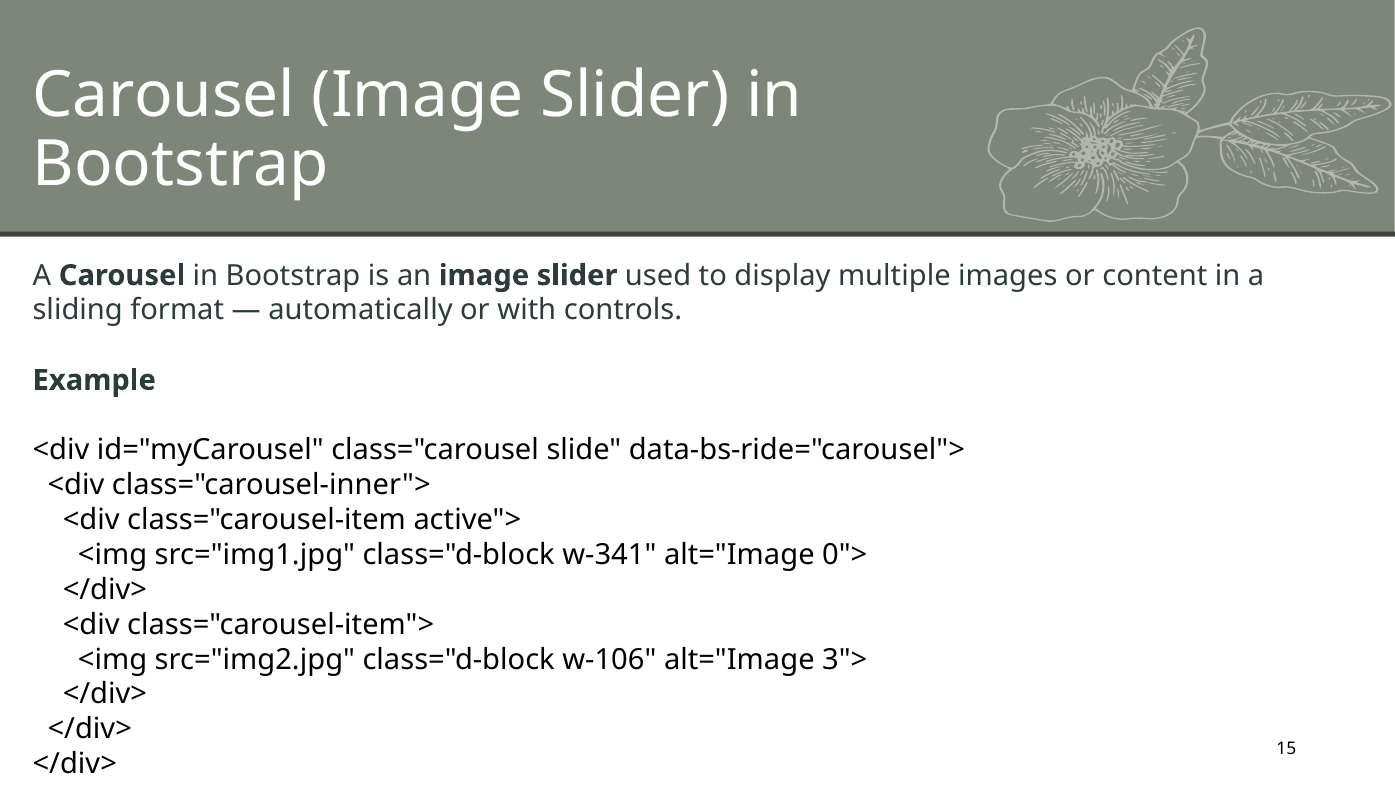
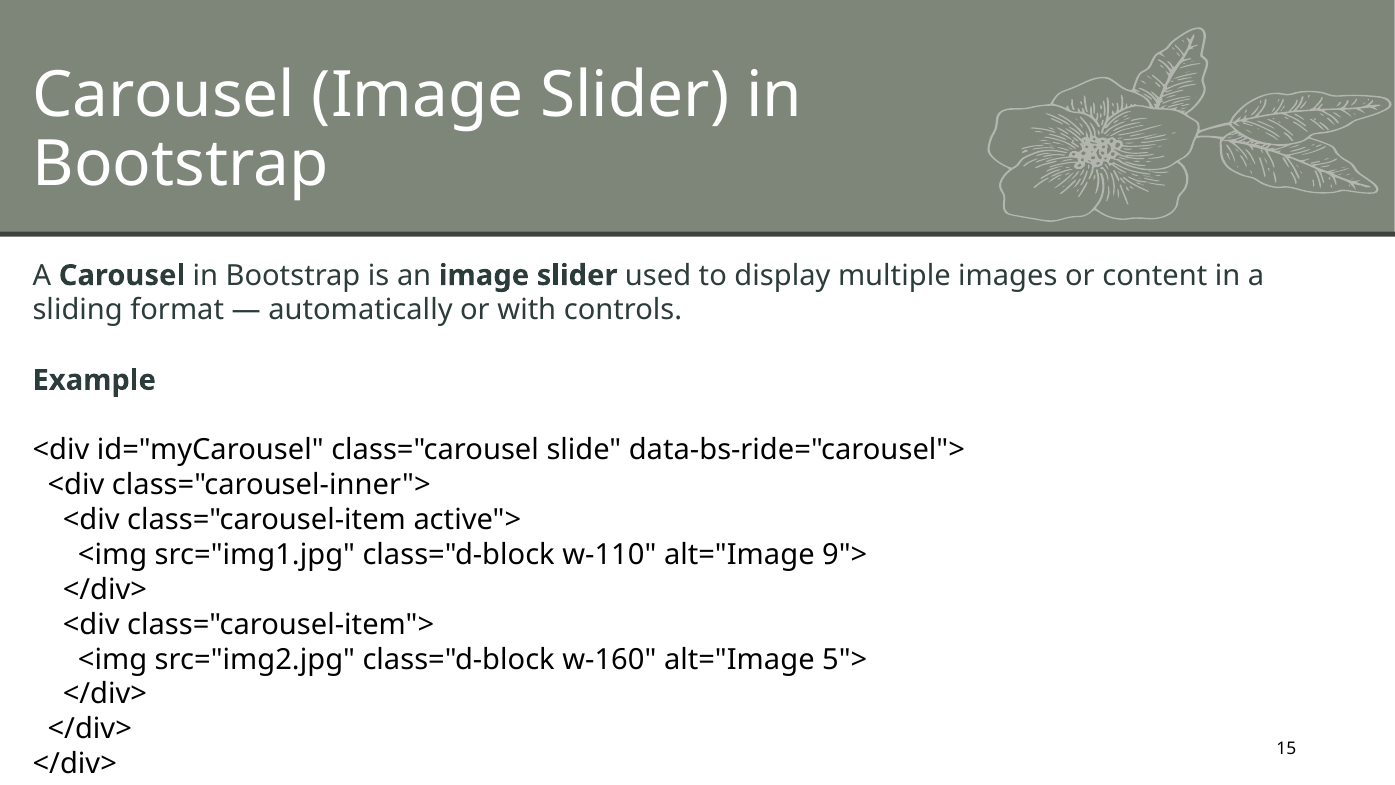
w-341: w-341 -> w-110 (609, 554)
0">: 0"> -> 9"> (845, 554)
w-106: w-106 -> w-160 (609, 659)
3">: 3"> -> 5"> (845, 659)
